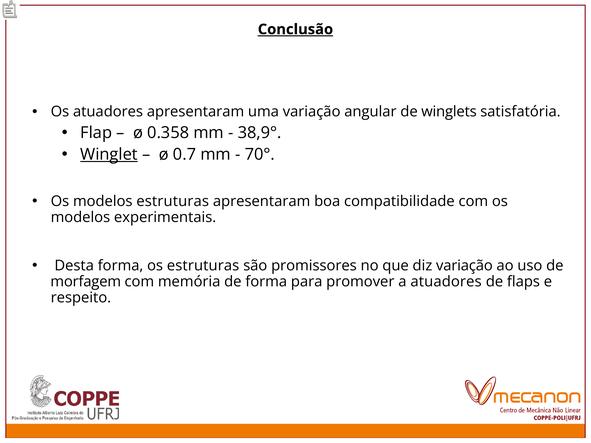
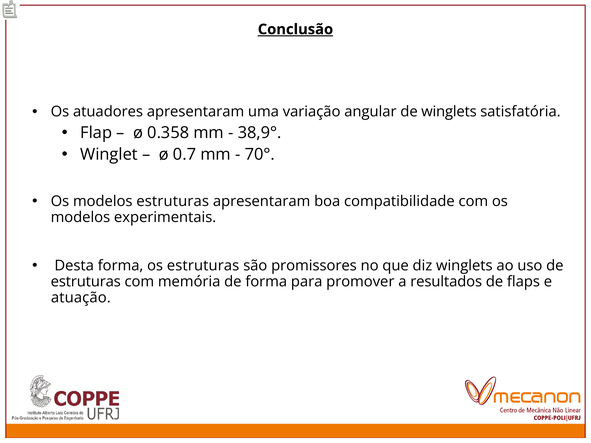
Winglet underline: present -> none (109, 155)
diz variação: variação -> winglets (464, 266)
morfagem: morfagem -> estruturas (86, 282)
a atuadores: atuadores -> resultados (446, 282)
respeito: respeito -> atuação (81, 298)
